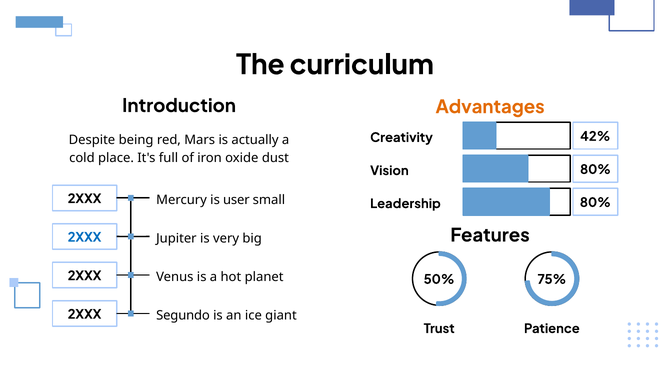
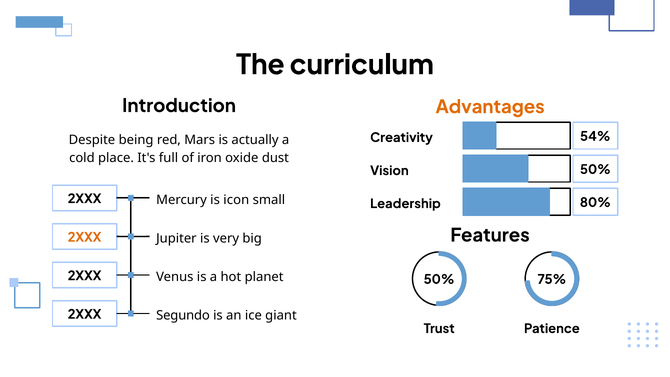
42%: 42% -> 54% (595, 136)
80%: 80% -> 50% (595, 170)
user: user -> icon (236, 200)
2XXX colour: blue -> orange (85, 237)
